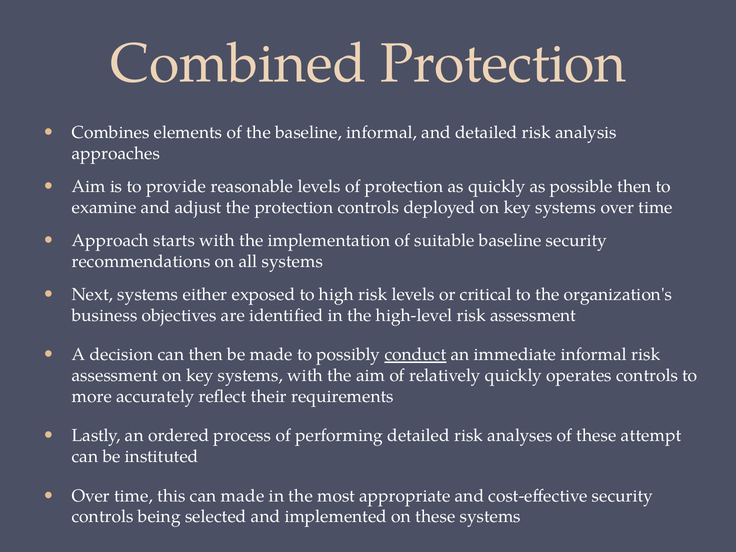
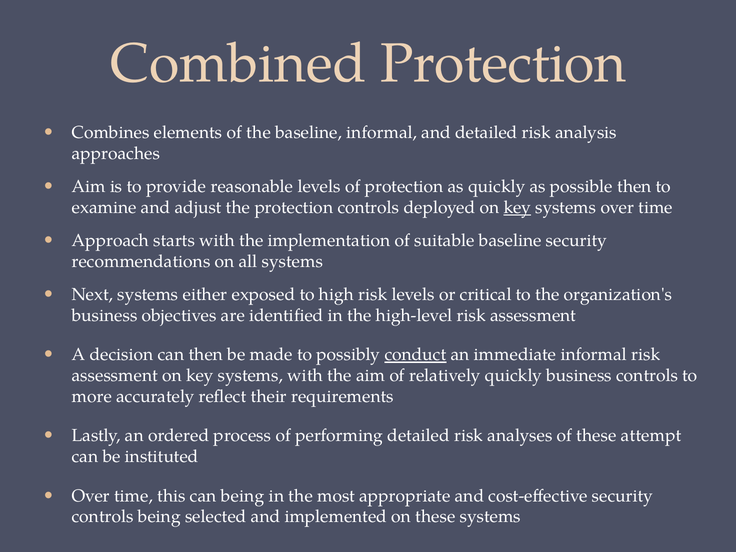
key underline: none -> present (517, 208)
quickly operates: operates -> business (579, 376)
can made: made -> being (243, 496)
